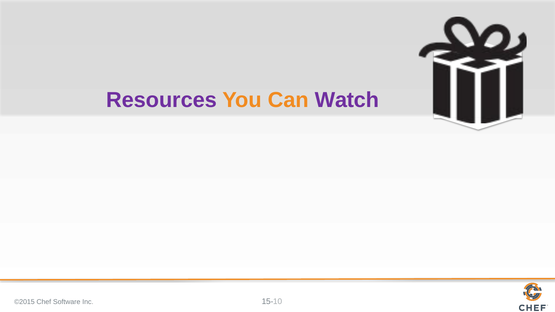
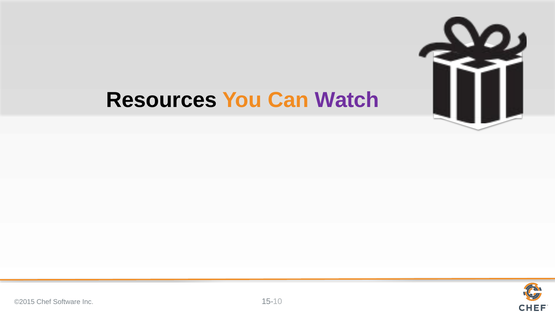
Resources colour: purple -> black (161, 100)
